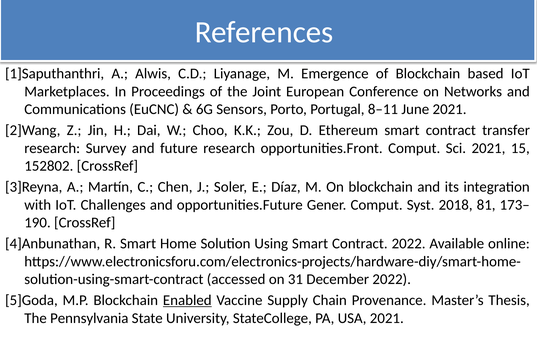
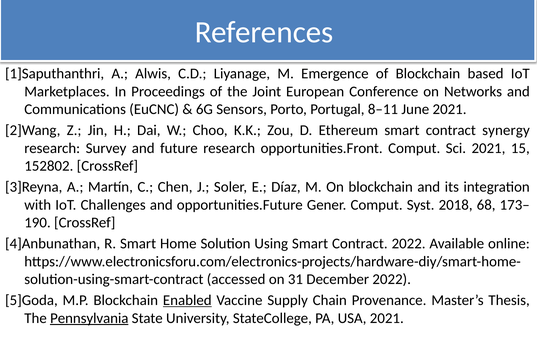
transfer: transfer -> synergy (506, 130)
81: 81 -> 68 (486, 205)
Pennsylvania underline: none -> present (89, 318)
